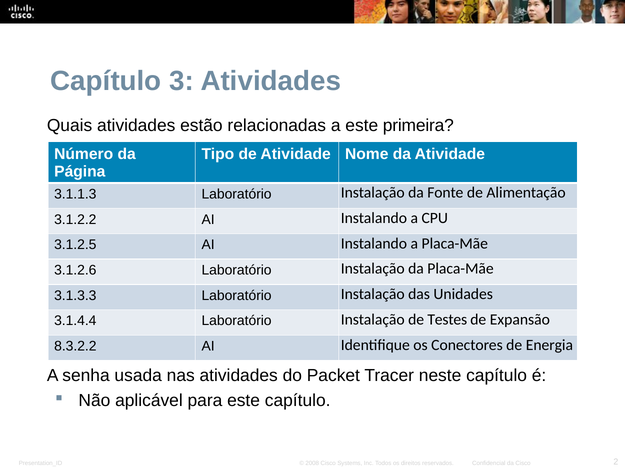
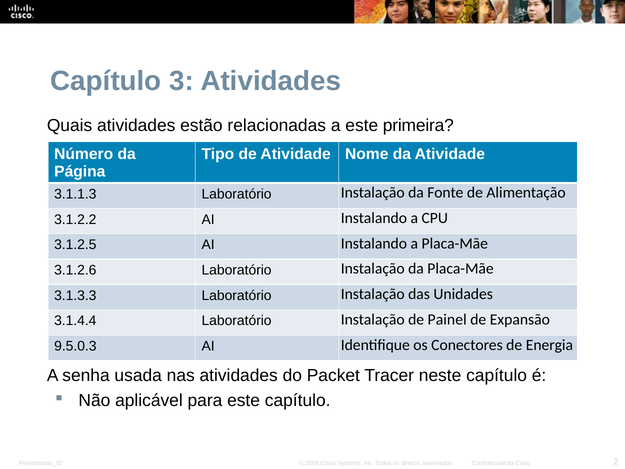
Testes: Testes -> Painel (447, 319)
8.3.2.2: 8.3.2.2 -> 9.5.0.3 (75, 346)
